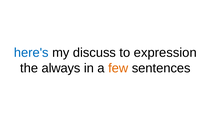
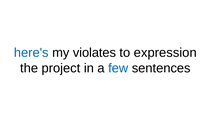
discuss: discuss -> violates (94, 53)
always: always -> project (61, 68)
few colour: orange -> blue (118, 68)
